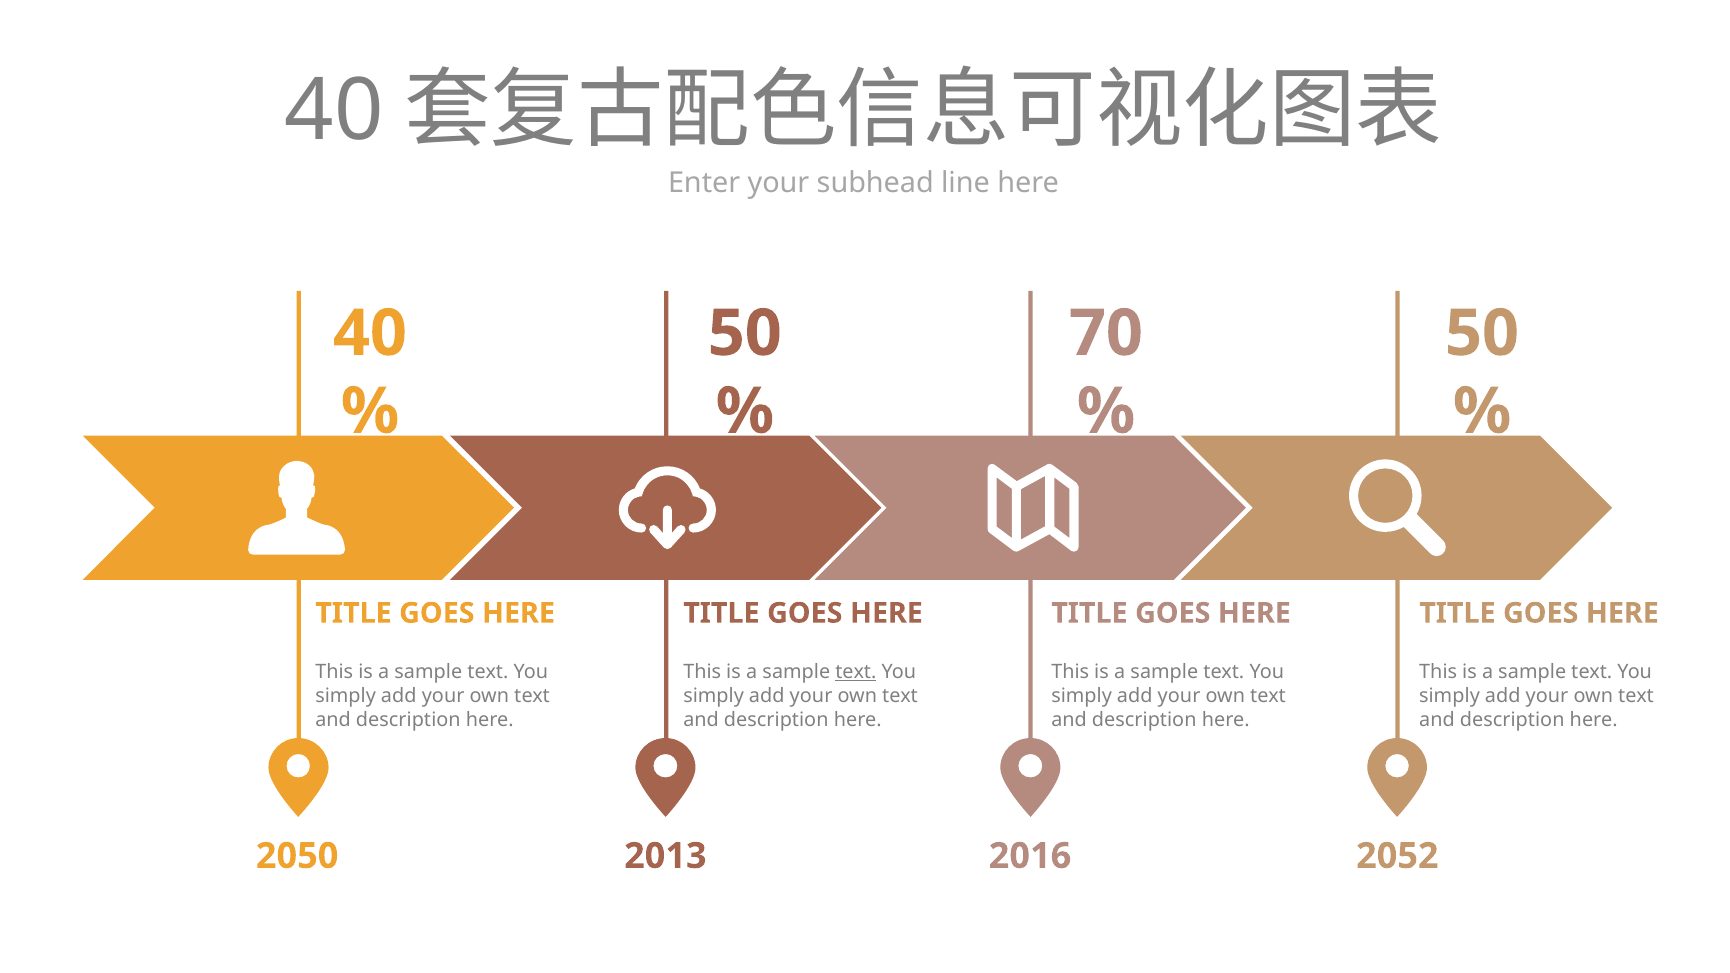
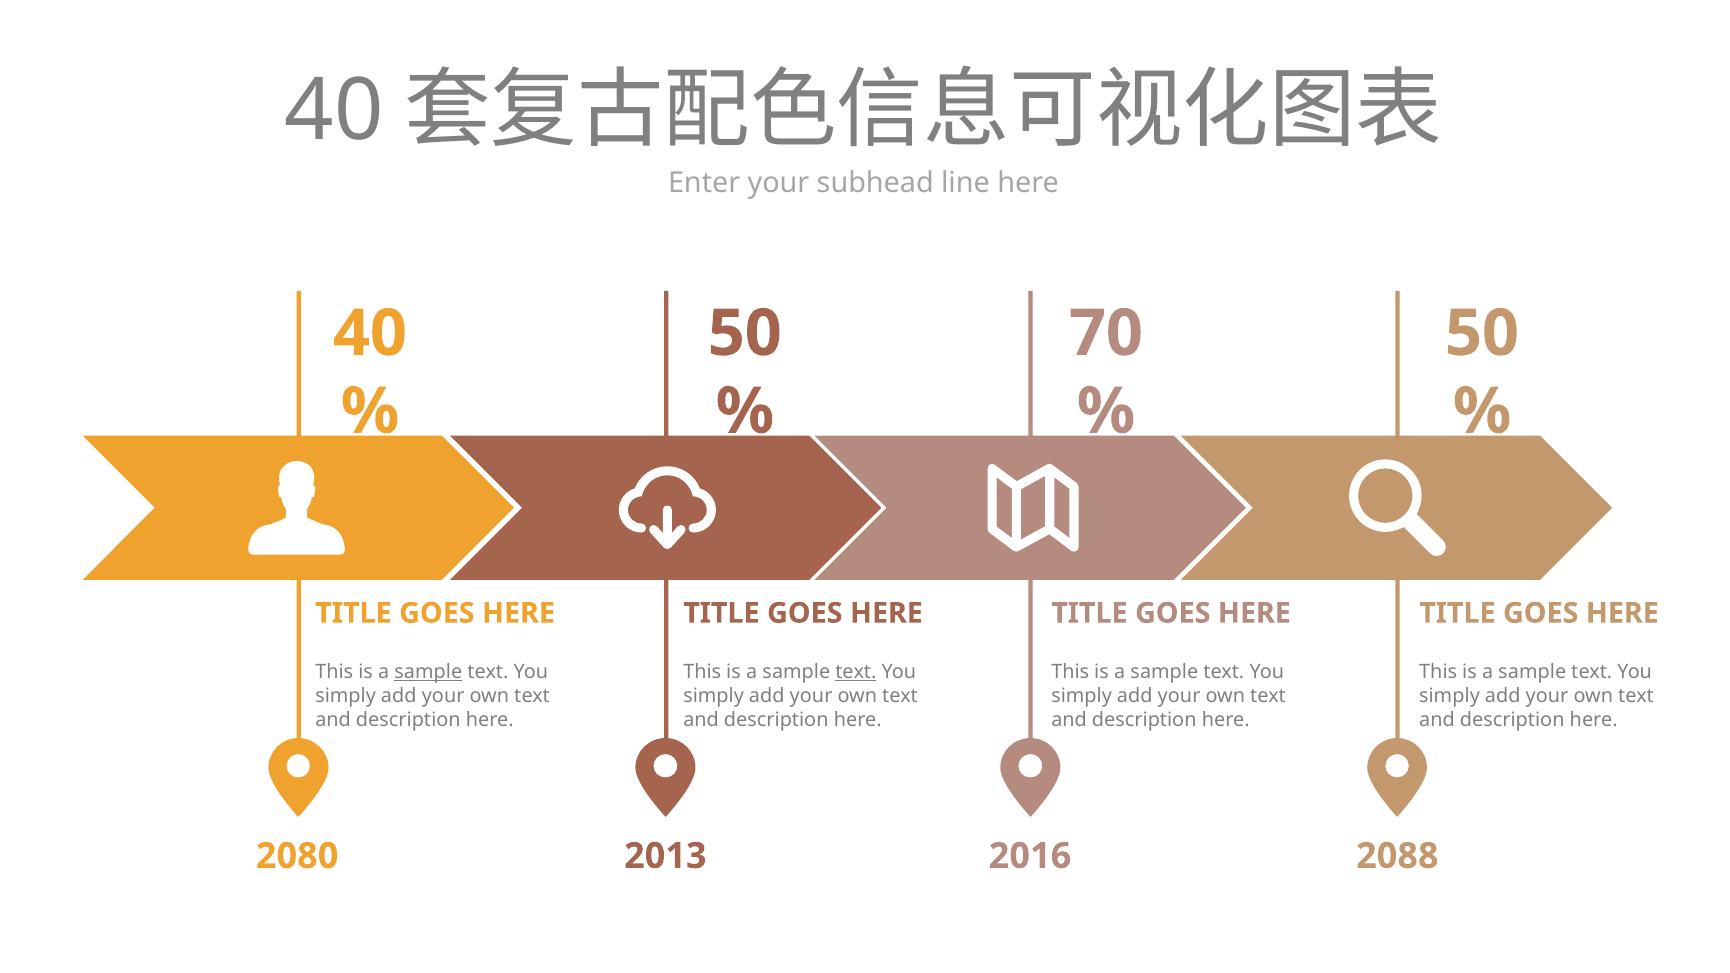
sample underline: none -> present (428, 672)
2050: 2050 -> 2080 (297, 856)
2052: 2052 -> 2088 (1397, 856)
